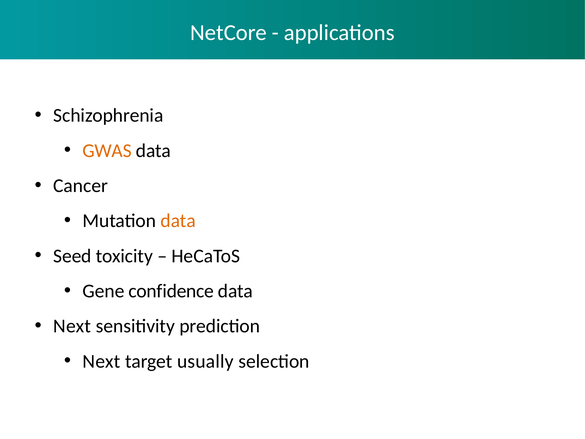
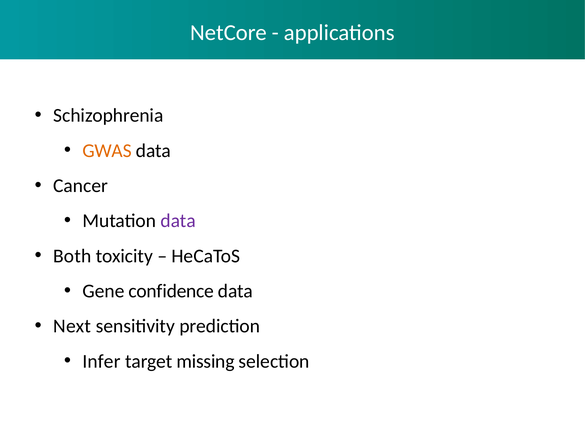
data colour: orange -> purple (178, 221)
Seed: Seed -> Both (72, 256)
Next: Next -> Infer (102, 361)
usually: usually -> missing (206, 361)
